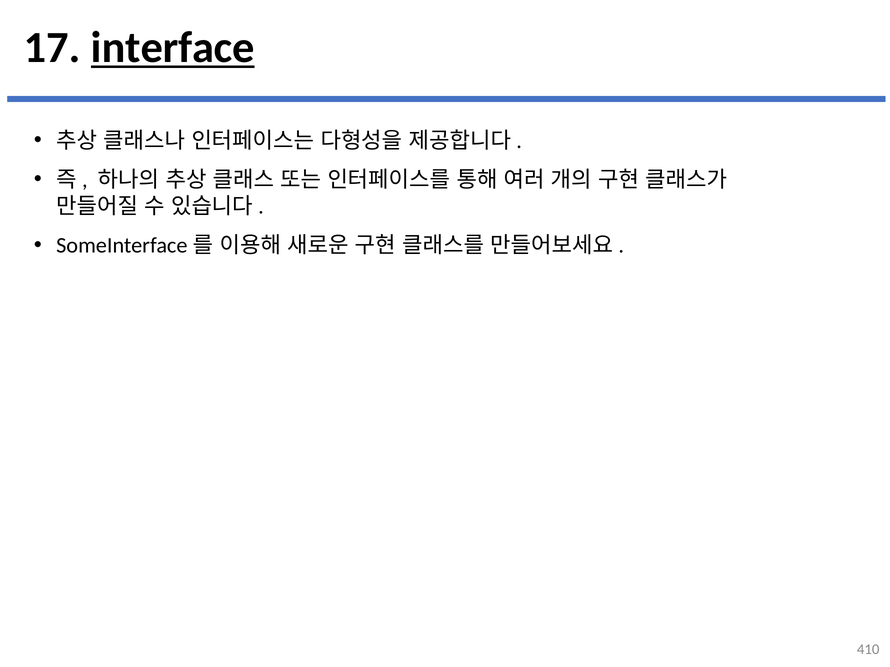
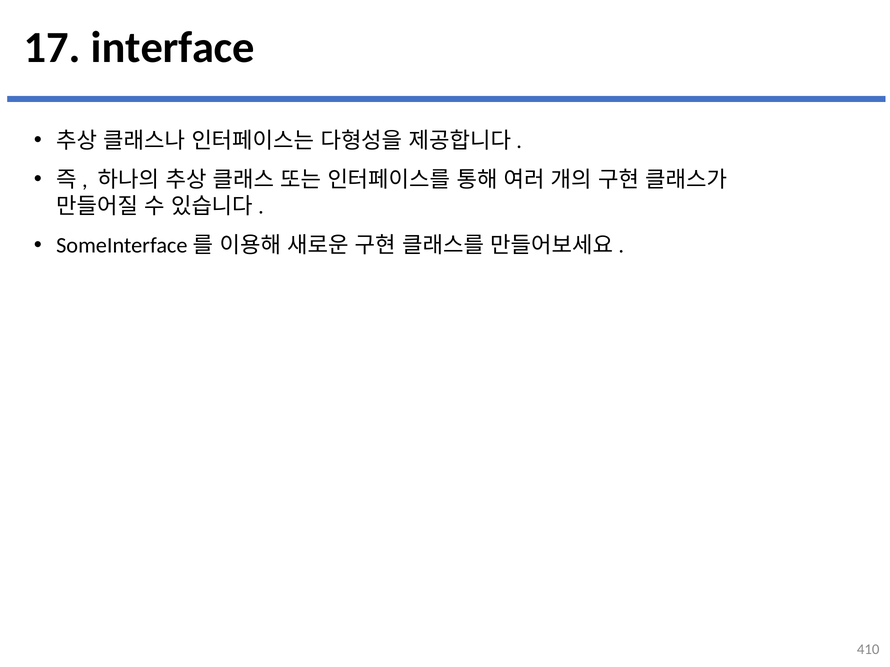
interface underline: present -> none (173, 48)
